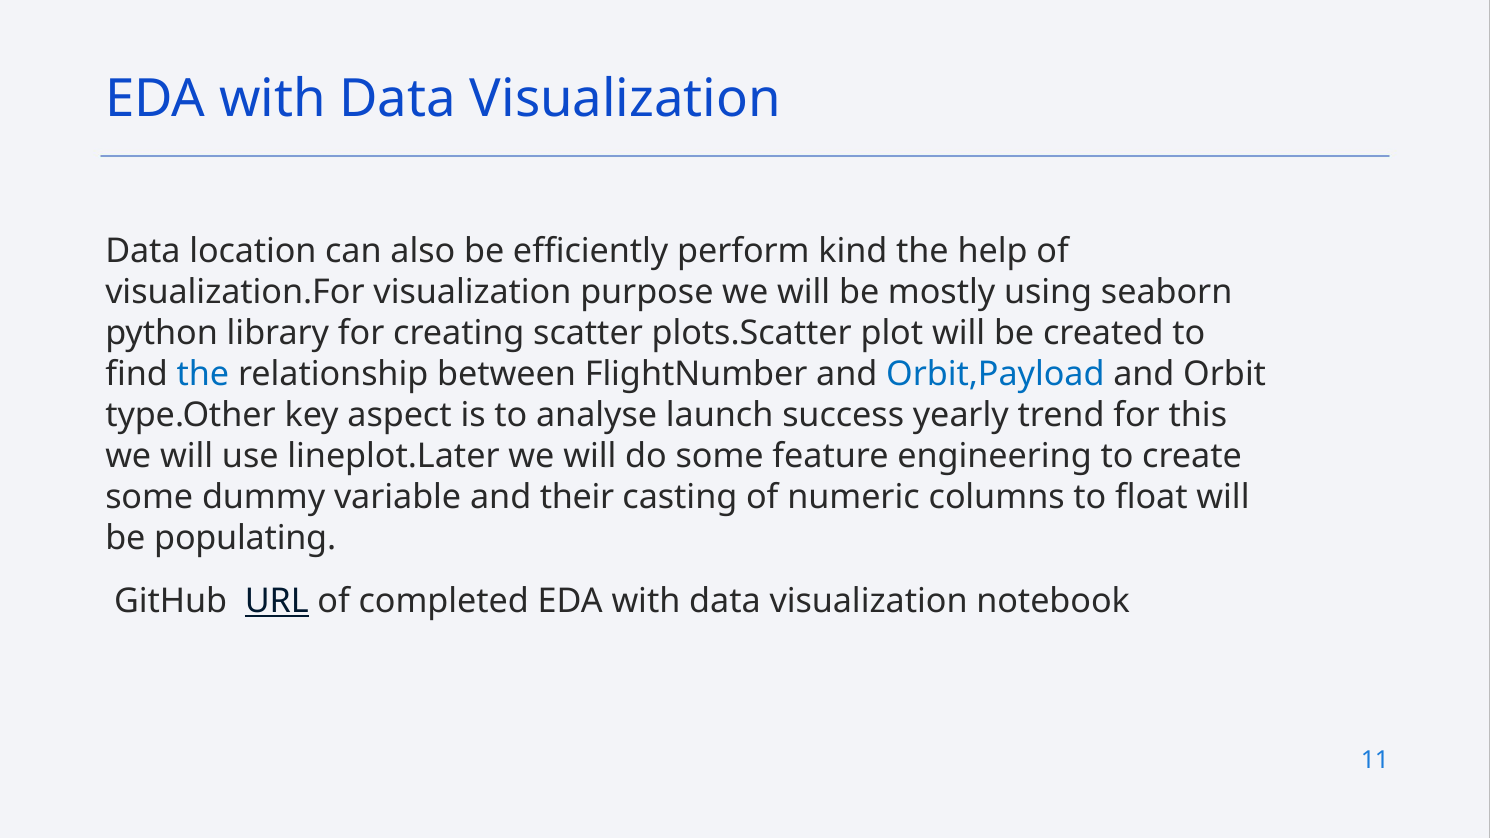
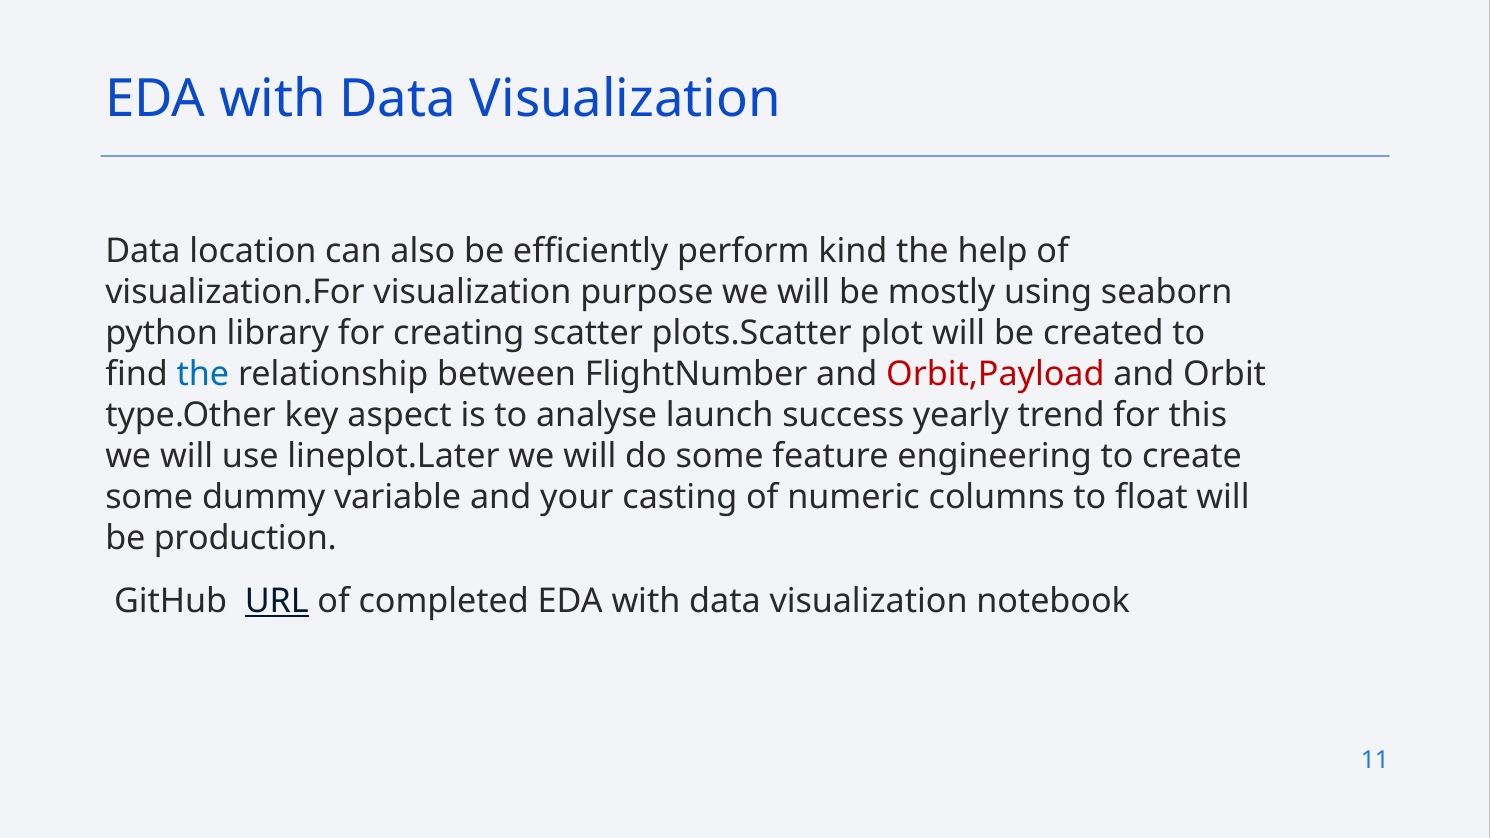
Orbit,Payload colour: blue -> red (995, 374)
their: their -> your (577, 497)
populating: populating -> production (245, 538)
